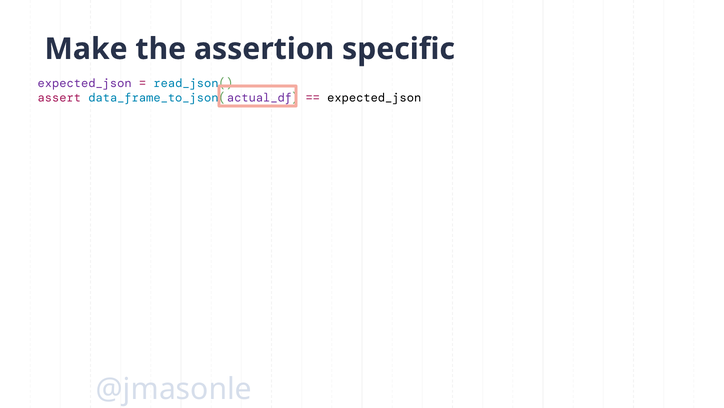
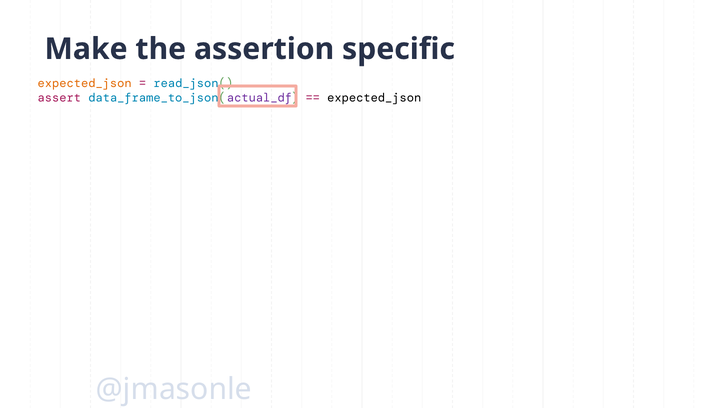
expected_json colour: purple -> orange (85, 83)
